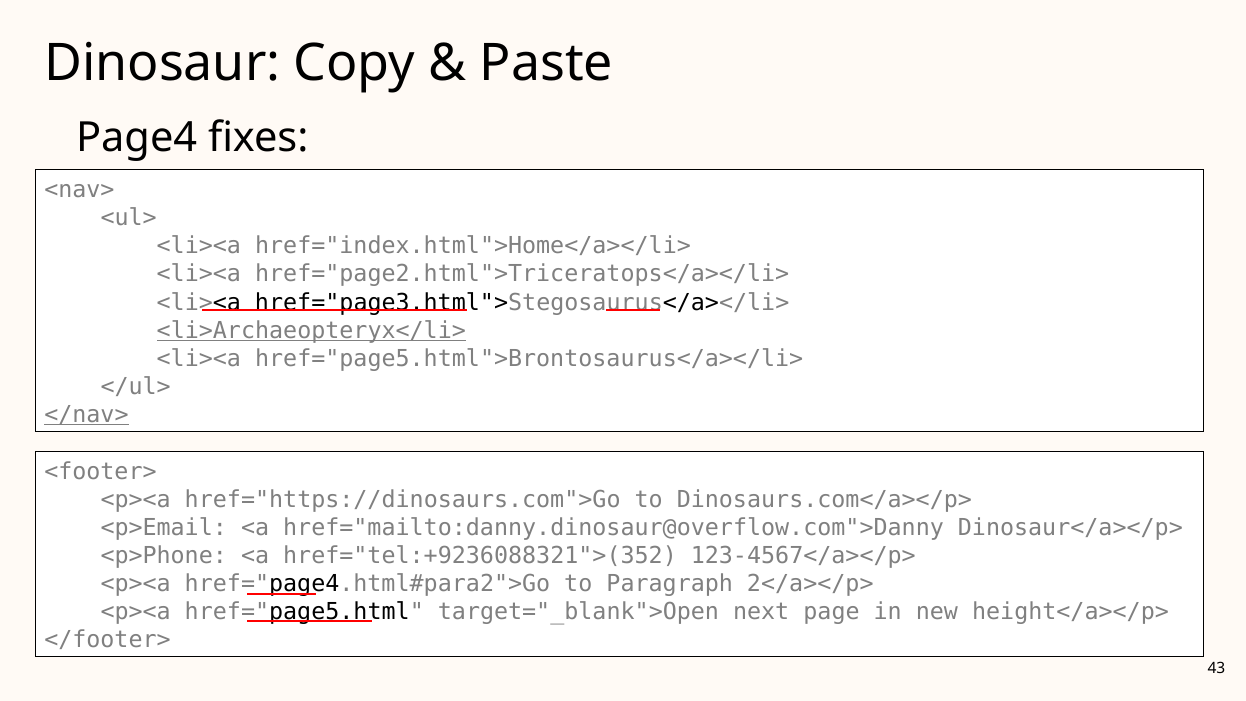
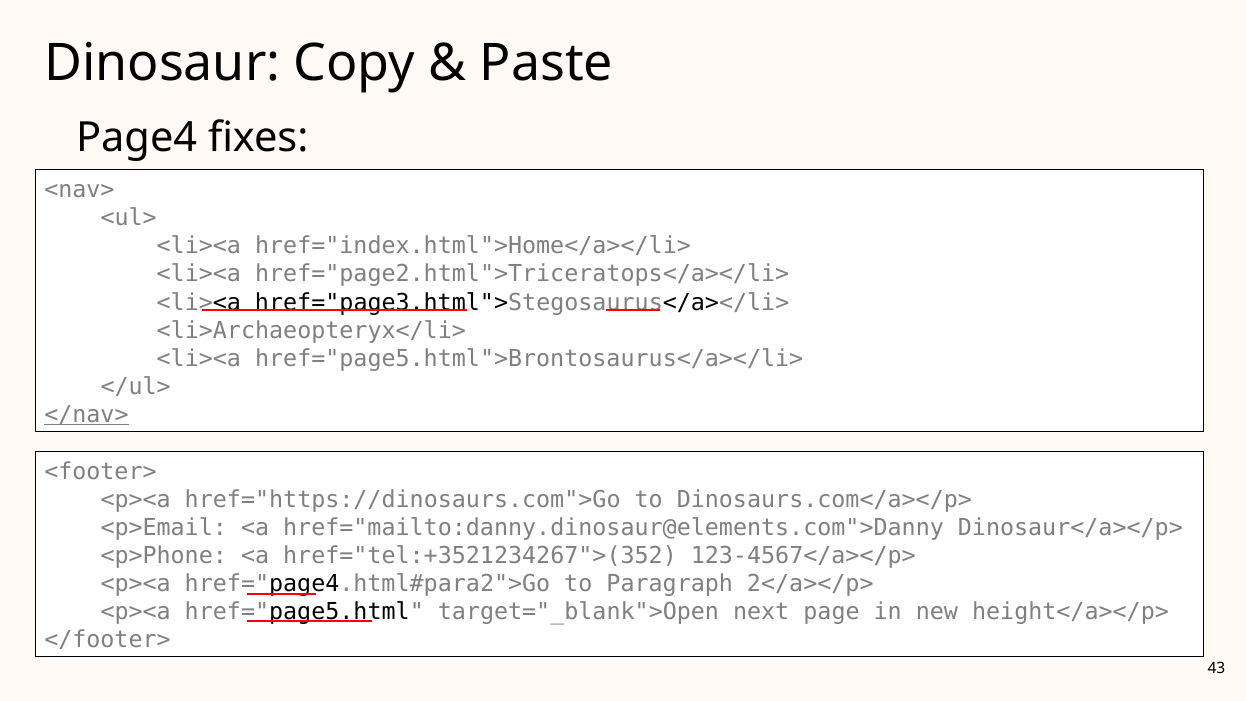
<li>Archaeopteryx</li> underline: present -> none (311, 330)
href="mailto:danny.dinosaur@overflow.com">Danny: href="mailto:danny.dinosaur@overflow.com">Danny -> href="mailto:danny.dinosaur@elements.com">Danny (614, 527)
href="tel:+9236088321">(352: href="tel:+9236088321">(352 -> href="tel:+3521234267">(352 (480, 555)
